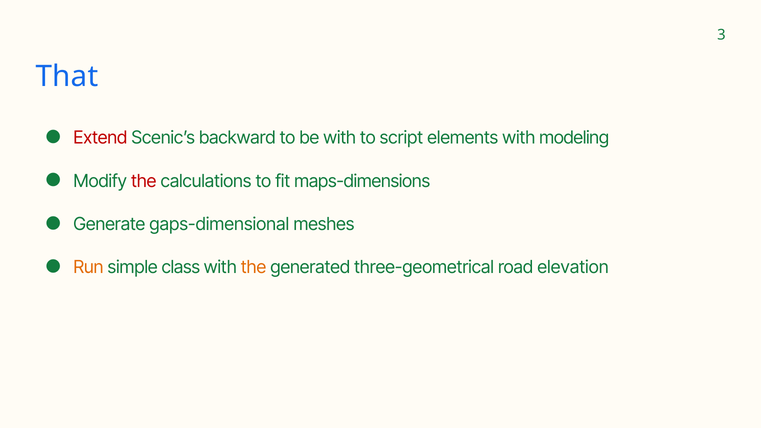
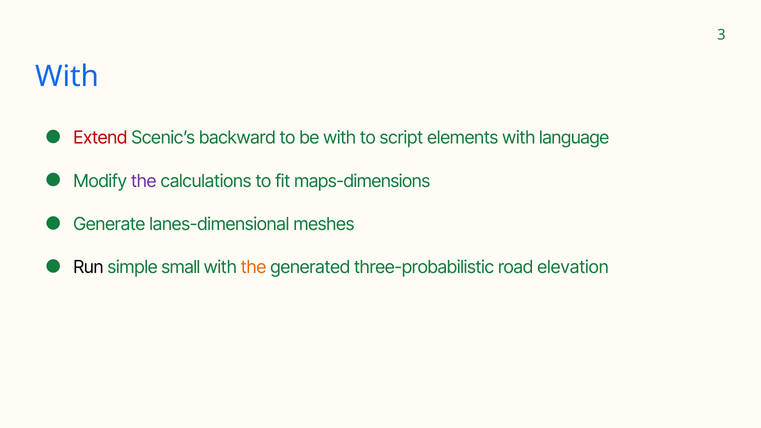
That: That -> With (67, 76)
modeling: modeling -> language (574, 138)
the colour: red -> purple (144, 181)
gaps-dimensional: gaps-dimensional -> lanes-dimensional (219, 224)
Run colour: orange -> black (88, 267)
class: class -> small (181, 267)
three-geometrical: three-geometrical -> three-probabilistic (424, 267)
